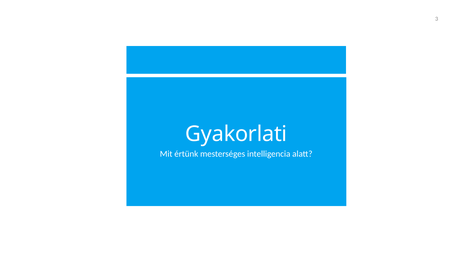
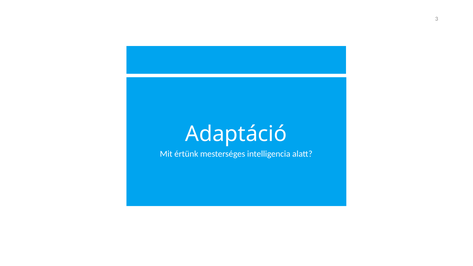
Gyakorlati: Gyakorlati -> Adaptáció (236, 134)
